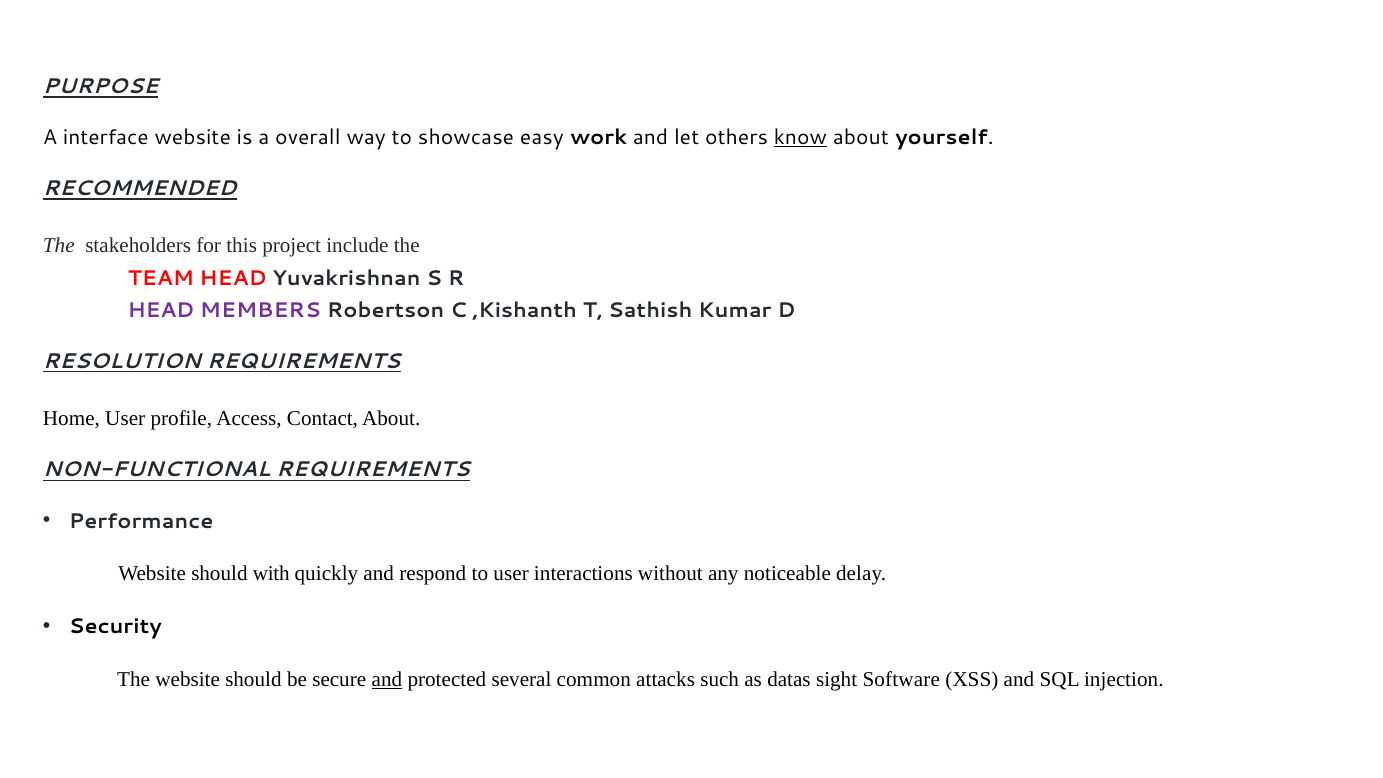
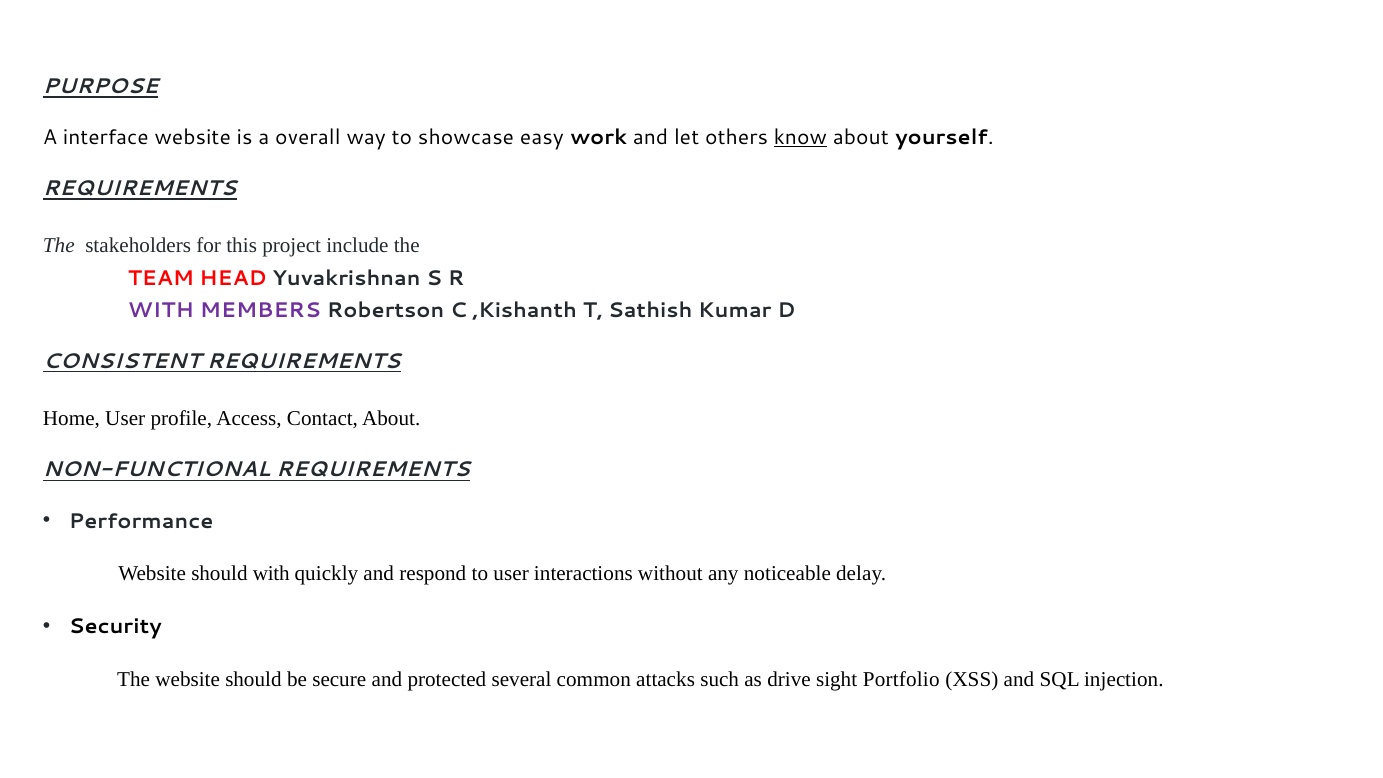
RECOMMENDED: RECOMMENDED -> REQUIREMENTS (140, 188)
HEAD: HEAD -> WITH (161, 310)
RESOLUTION: RESOLUTION -> CONSISTENT (122, 361)
and underline: present -> none (387, 679)
datas: datas -> drive (789, 679)
Software: Software -> Portfolio (901, 679)
